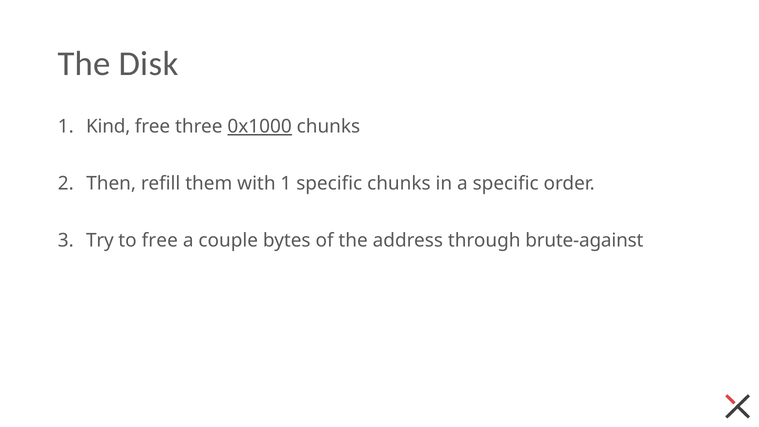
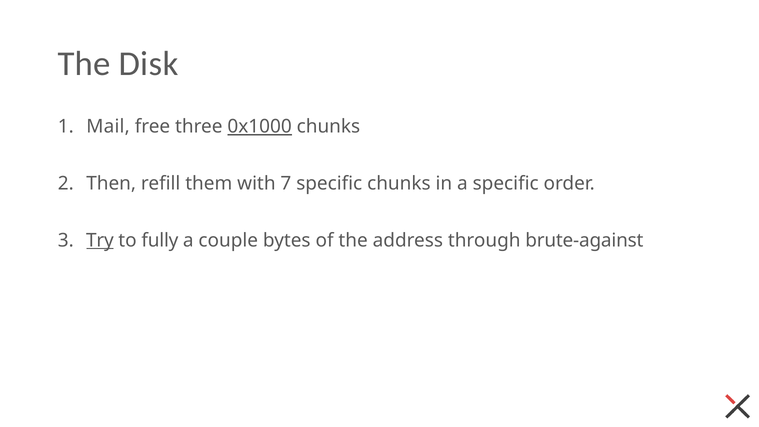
Kind: Kind -> Mail (108, 127)
with 1: 1 -> 7 (286, 183)
Try underline: none -> present (100, 240)
to free: free -> fully (160, 240)
